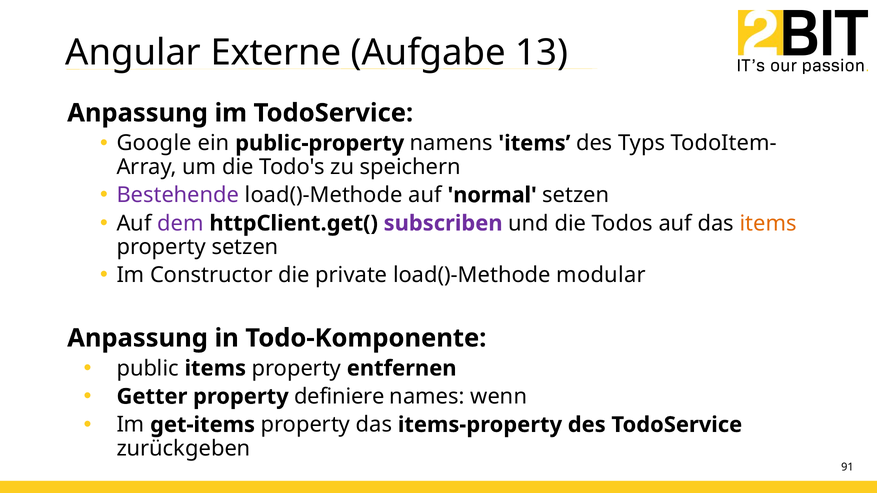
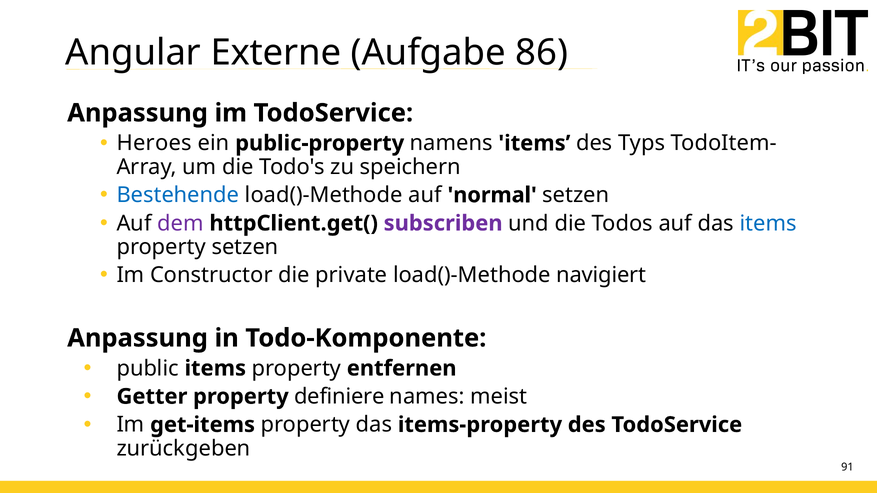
13: 13 -> 86 (542, 53)
Google: Google -> Heroes (154, 143)
Bestehende colour: purple -> blue (178, 195)
items colour: orange -> blue (768, 223)
modular: modular -> navigiert (601, 275)
wenn: wenn -> meist (499, 397)
